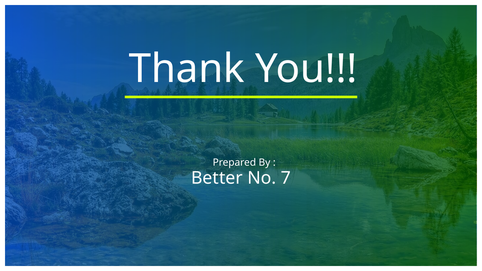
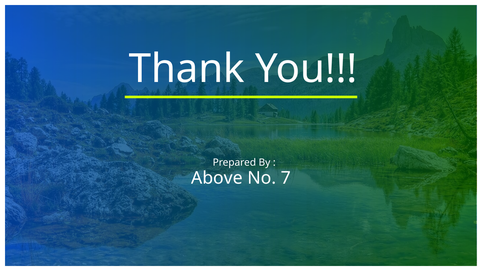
Better: Better -> Above (217, 178)
